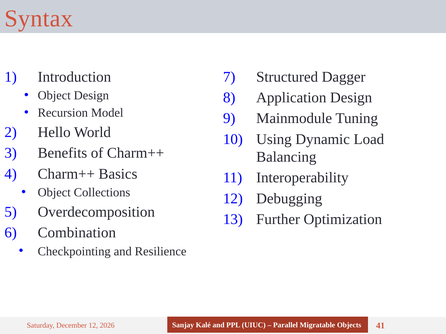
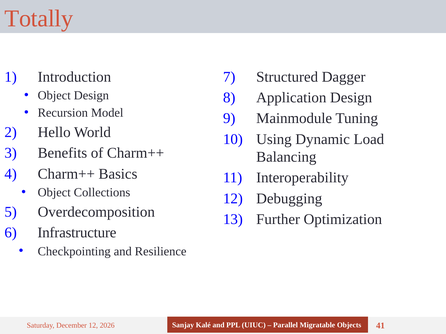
Syntax: Syntax -> Totally (39, 18)
Combination: Combination -> Infrastructure (77, 233)
